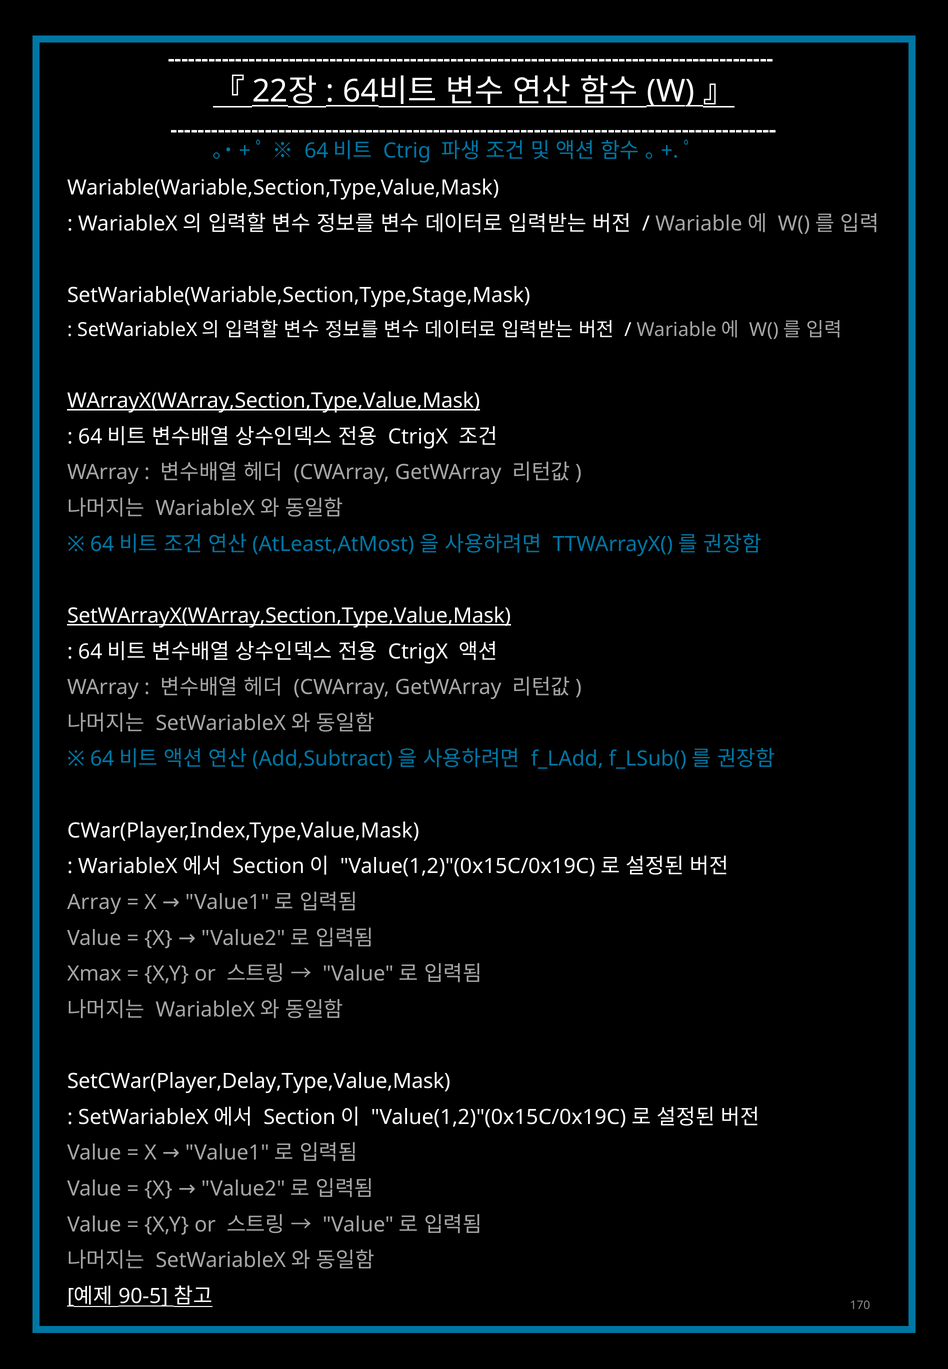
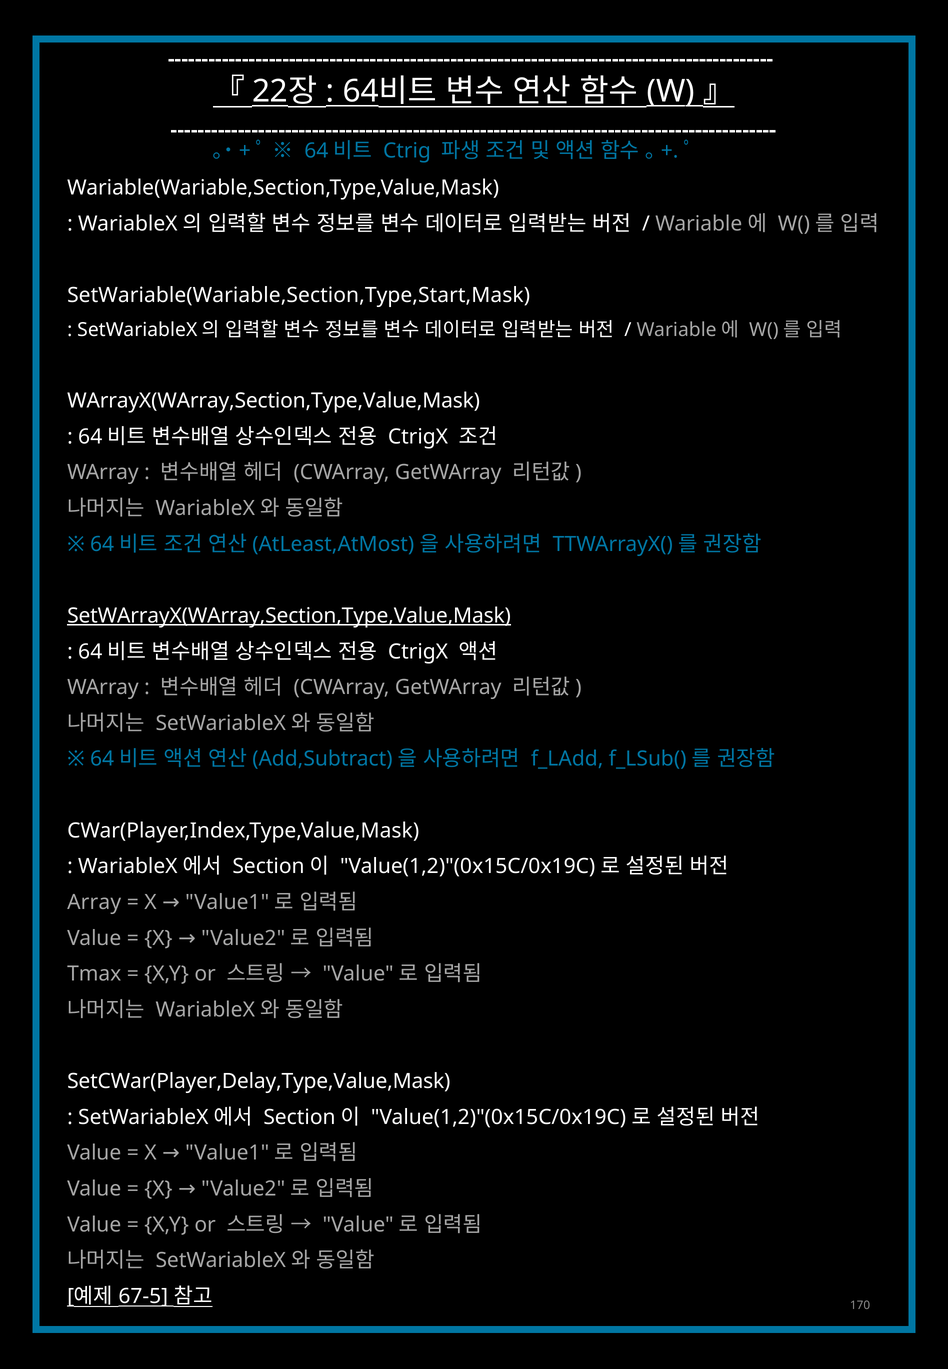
SetWariable(Wariable,Section,Type,Stage,Mask: SetWariable(Wariable,Section,Type,Stage,Mask -> SetWariable(Wariable,Section,Type,Start,Mask (299, 296)
WArrayX(WArray,Section,Type,Value,Mask underline: present -> none (274, 401)
Xmax: Xmax -> Tmax (94, 974)
90-5: 90-5 -> 67-5 (143, 1297)
